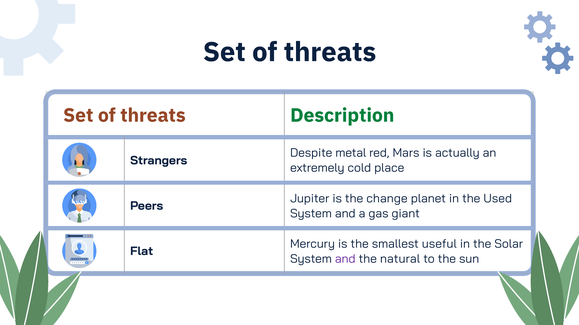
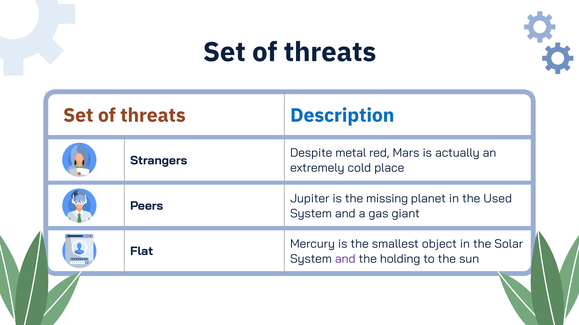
Description colour: green -> blue (342, 116)
change: change -> missing (387, 199)
useful: useful -> object (439, 244)
natural: natural -> holding (400, 259)
